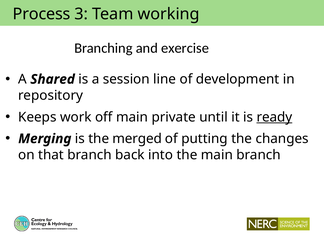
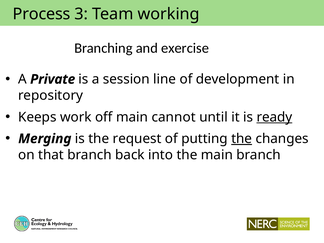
Shared: Shared -> Private (53, 79)
private: private -> cannot (174, 117)
merged: merged -> request (137, 139)
the underline: none -> present (242, 139)
